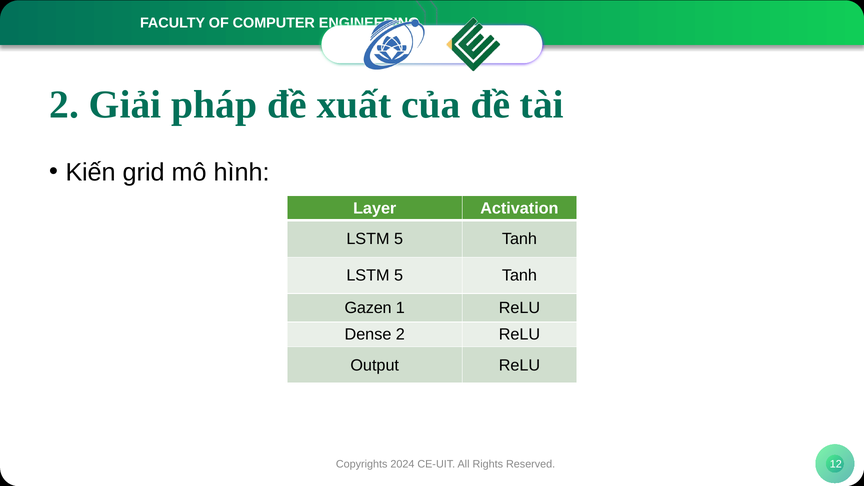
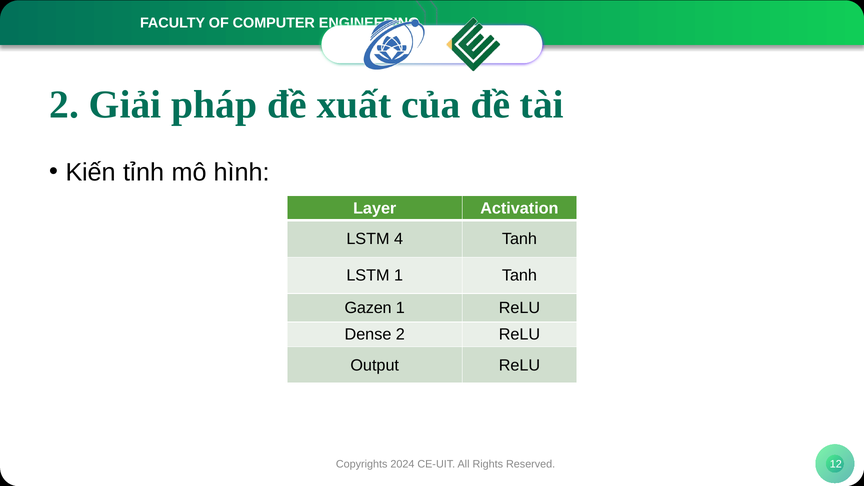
grid: grid -> tỉnh (144, 172)
5: 5 -> 4 (399, 239)
5: 5 -> 1 (399, 276)
